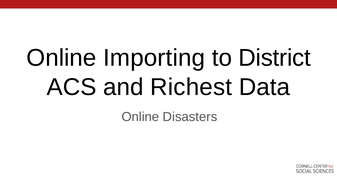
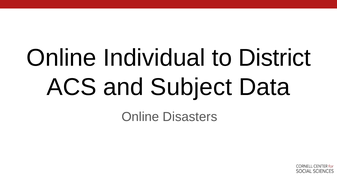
Importing: Importing -> Individual (154, 58)
Richest: Richest -> Subject (191, 87)
